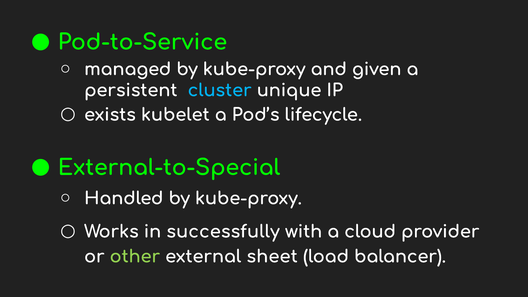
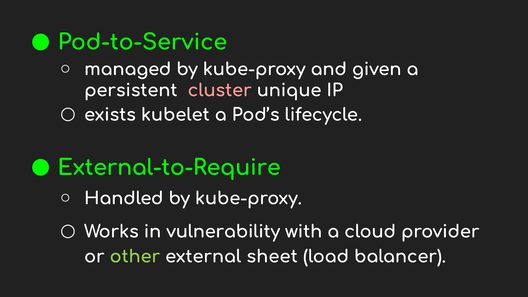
cluster colour: light blue -> pink (220, 90)
External-to-Special: External-to-Special -> External-to-Require (169, 168)
successfully: successfully -> vulnerability (223, 232)
